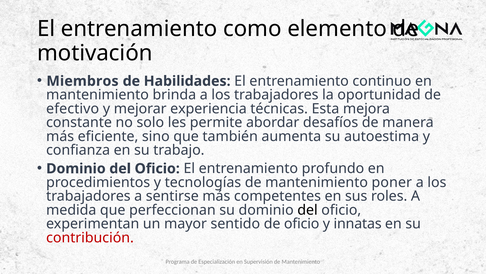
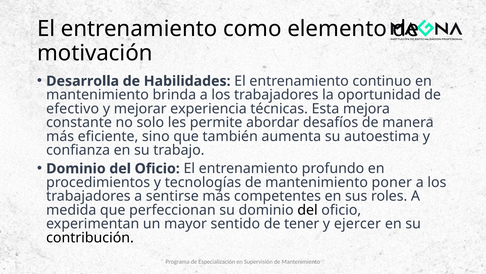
Miembros: Miembros -> Desarrolla (83, 81)
de oficio: oficio -> tener (302, 223)
innatas: innatas -> ejercer (357, 223)
contribución colour: red -> black (90, 237)
